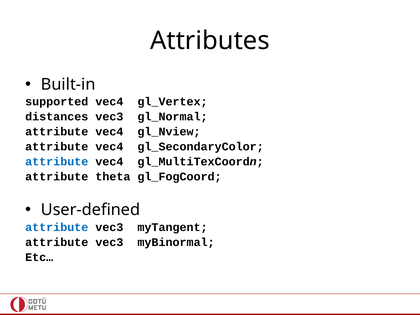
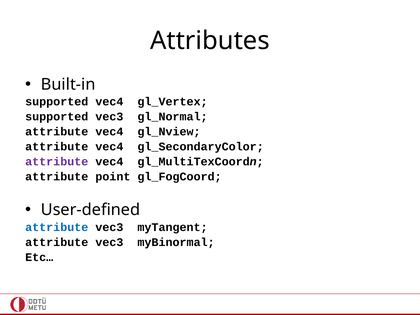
distances: distances -> supported (57, 117)
attribute colour: blue -> purple (57, 162)
theta: theta -> point (113, 177)
